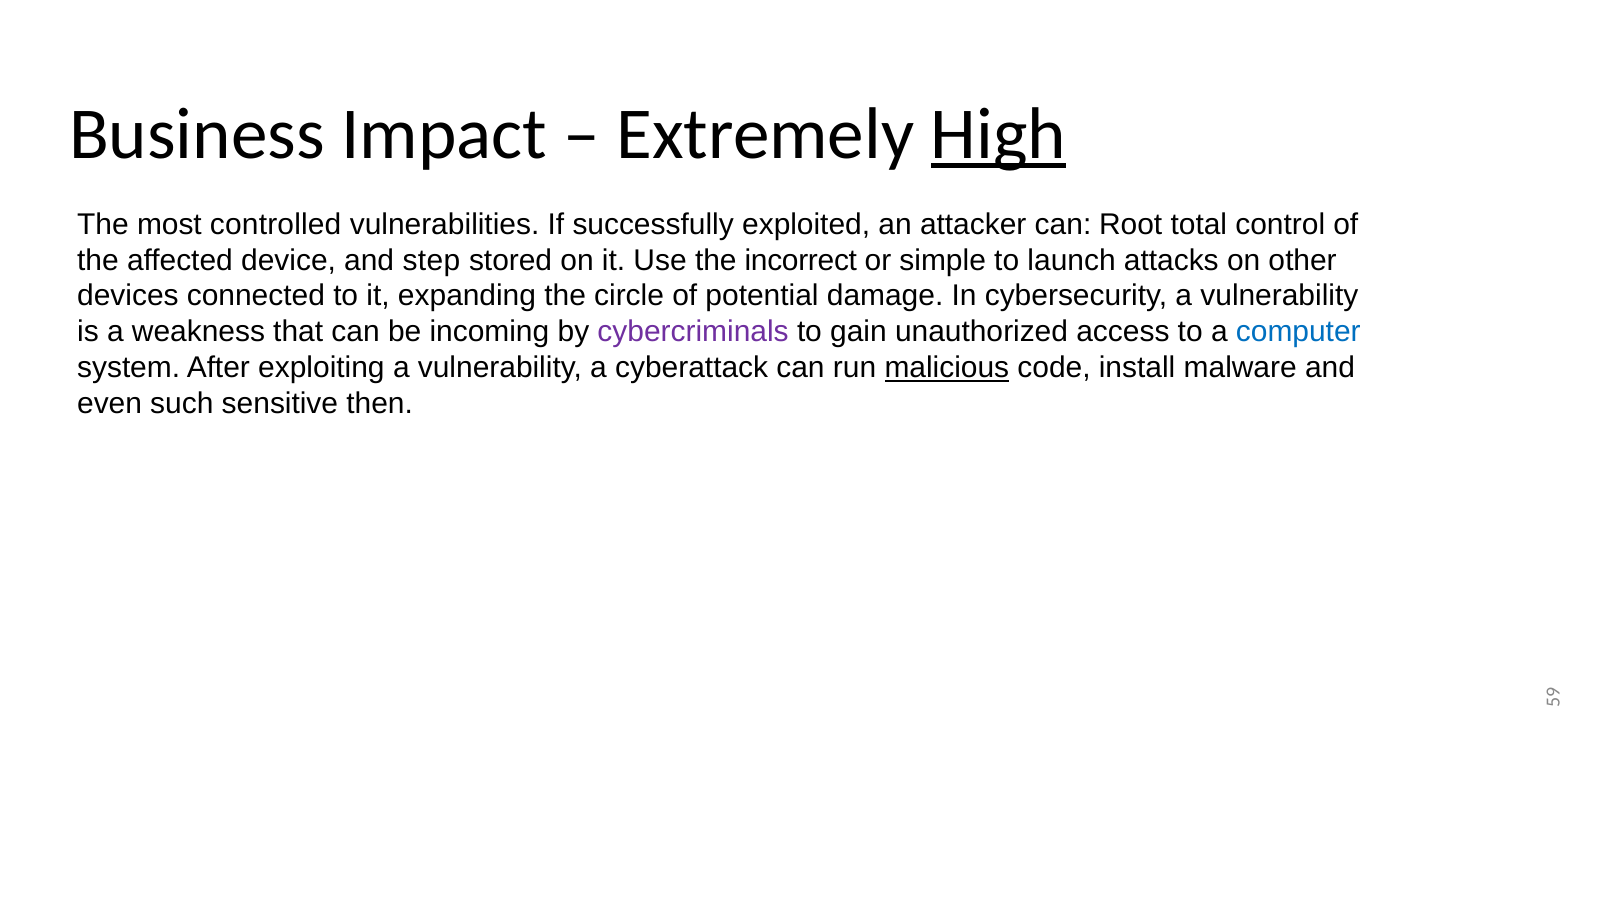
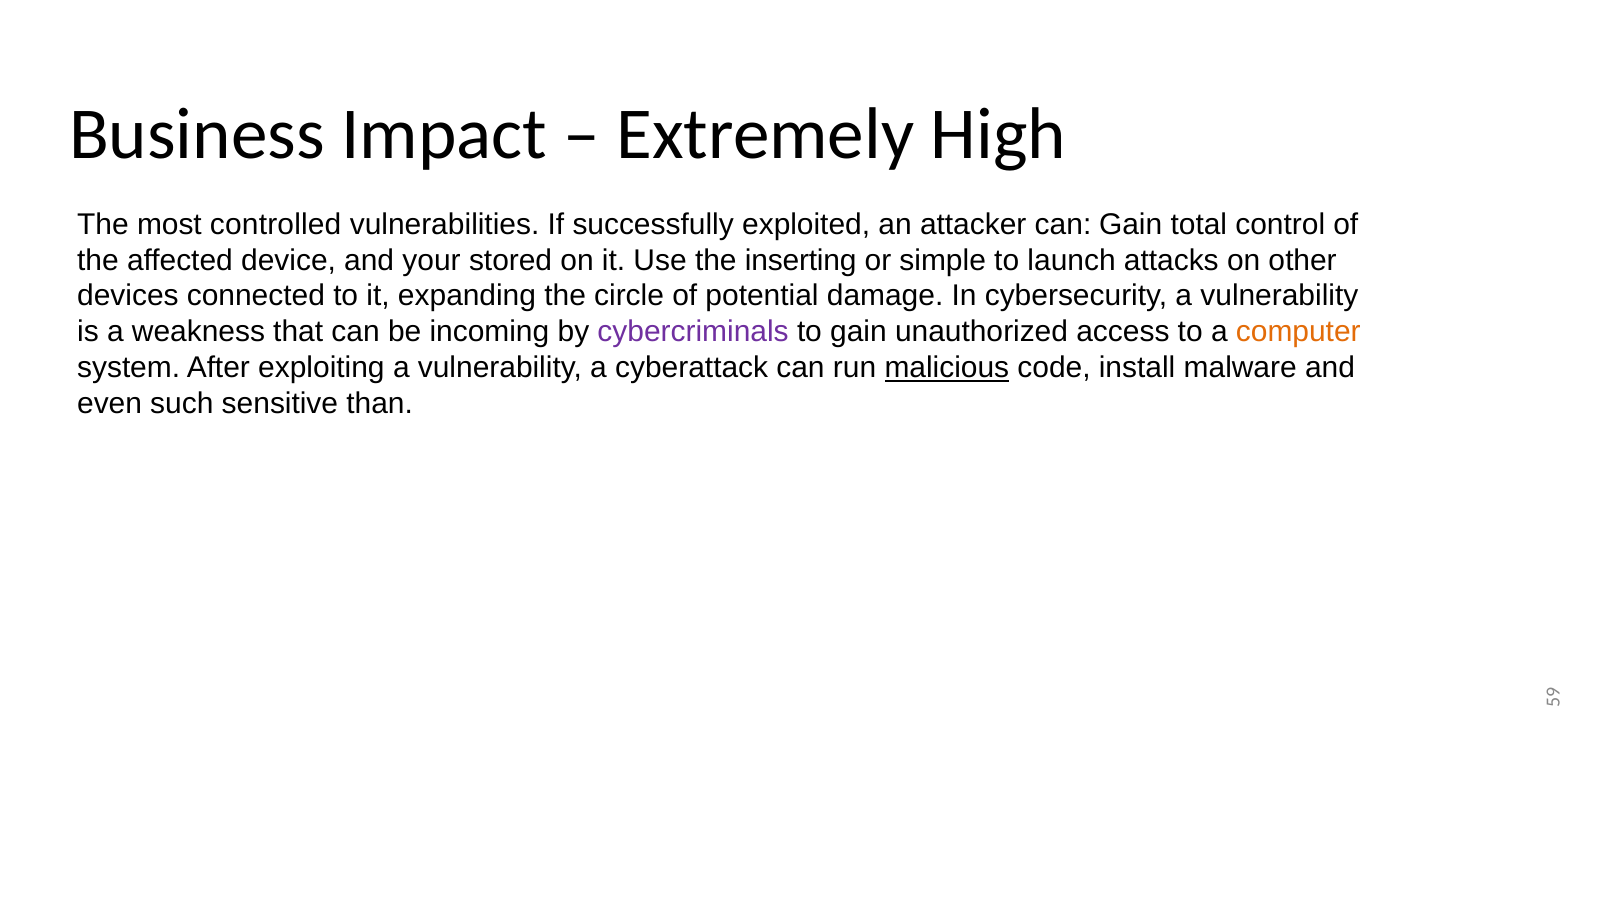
High underline: present -> none (998, 134)
can Root: Root -> Gain (1131, 224)
step: step -> your (432, 260)
incorrect: incorrect -> inserting (801, 260)
computer colour: blue -> orange (1298, 332)
then: then -> than (380, 404)
